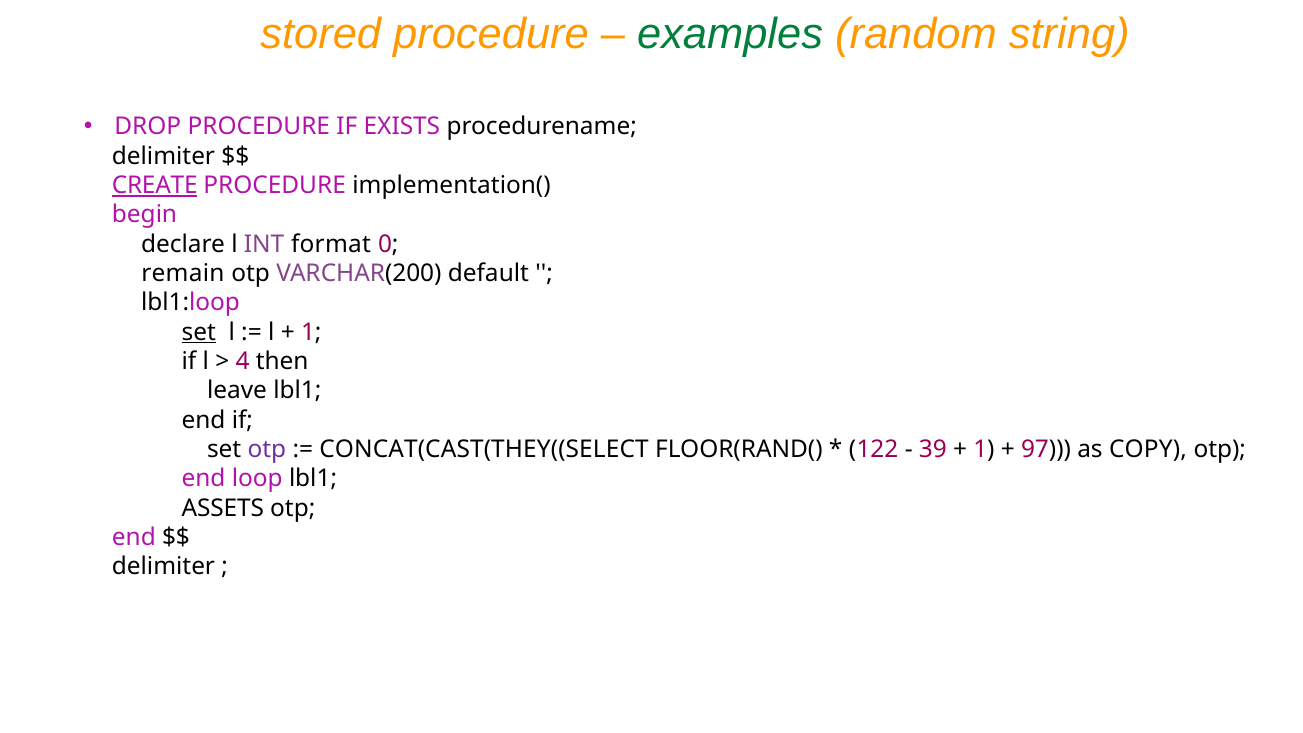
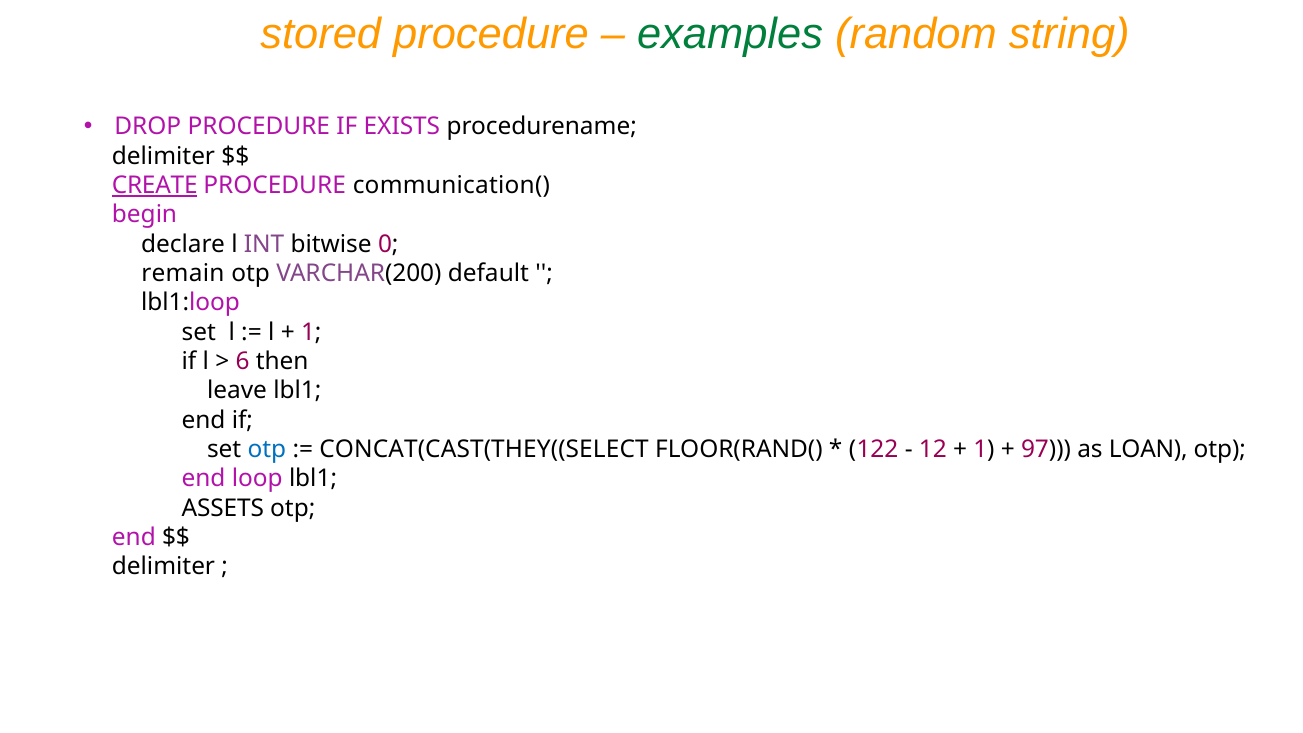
implementation(: implementation( -> communication( (451, 186)
format: format -> bitwise (331, 244)
set underline: present -> none (199, 332)
4: 4 -> 6 (243, 361)
otp colour: purple -> blue (267, 449)
39: 39 -> 12 (933, 449)
COPY: COPY -> LOAN (1148, 449)
